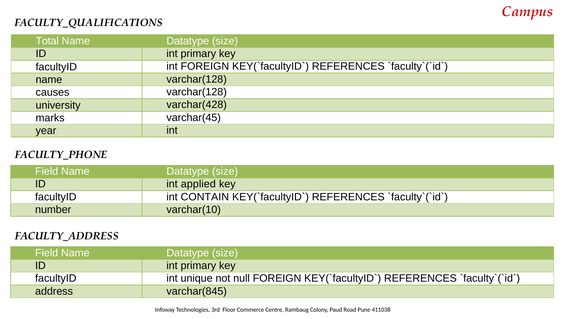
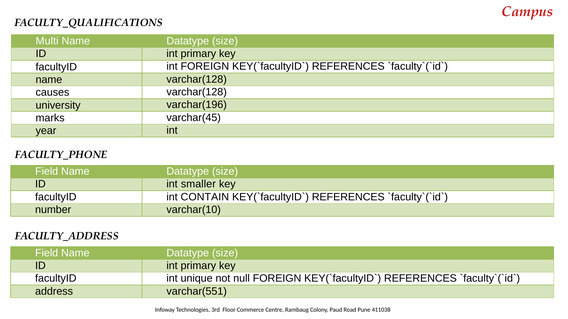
Total: Total -> Multi (47, 41)
varchar(428: varchar(428 -> varchar(196 (197, 105)
applied: applied -> smaller (198, 184)
varchar(845: varchar(845 -> varchar(551 (197, 292)
